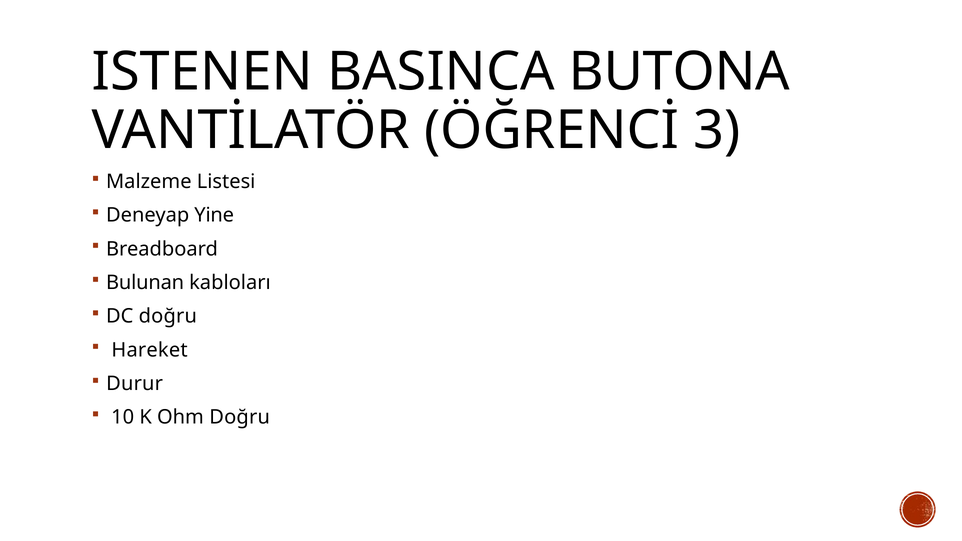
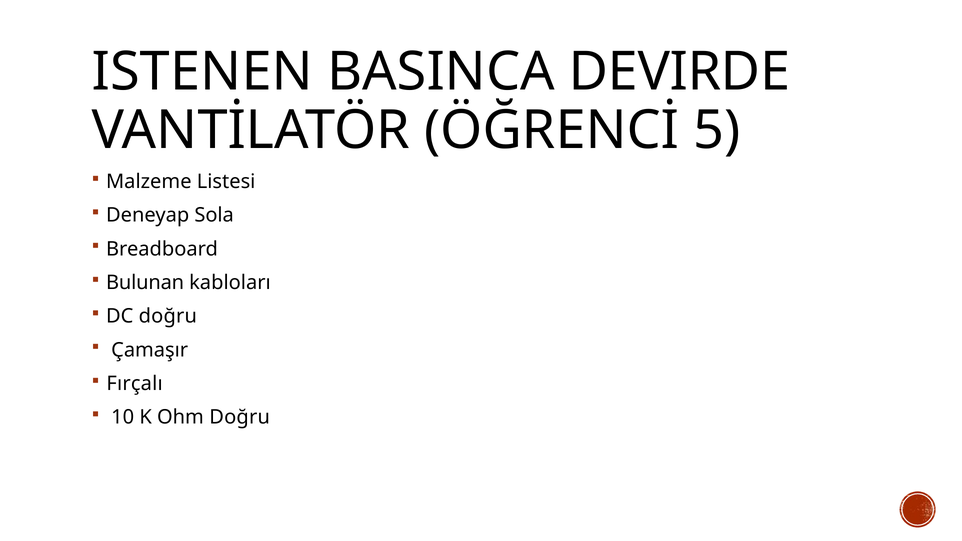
BUTONA: BUTONA -> DEVIRDE (679, 72)
3: 3 -> 5 (717, 131)
Yine: Yine -> Sola (214, 215)
Hareket: Hareket -> Çamaşır (150, 350)
Durur: Durur -> Fırçalı (135, 384)
